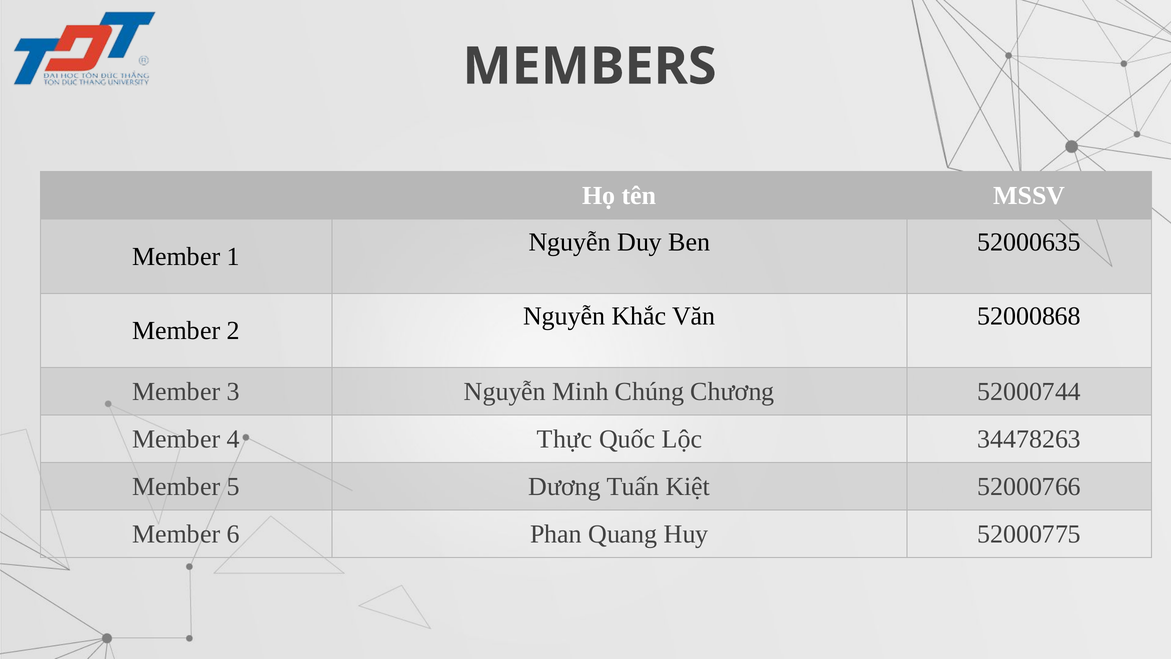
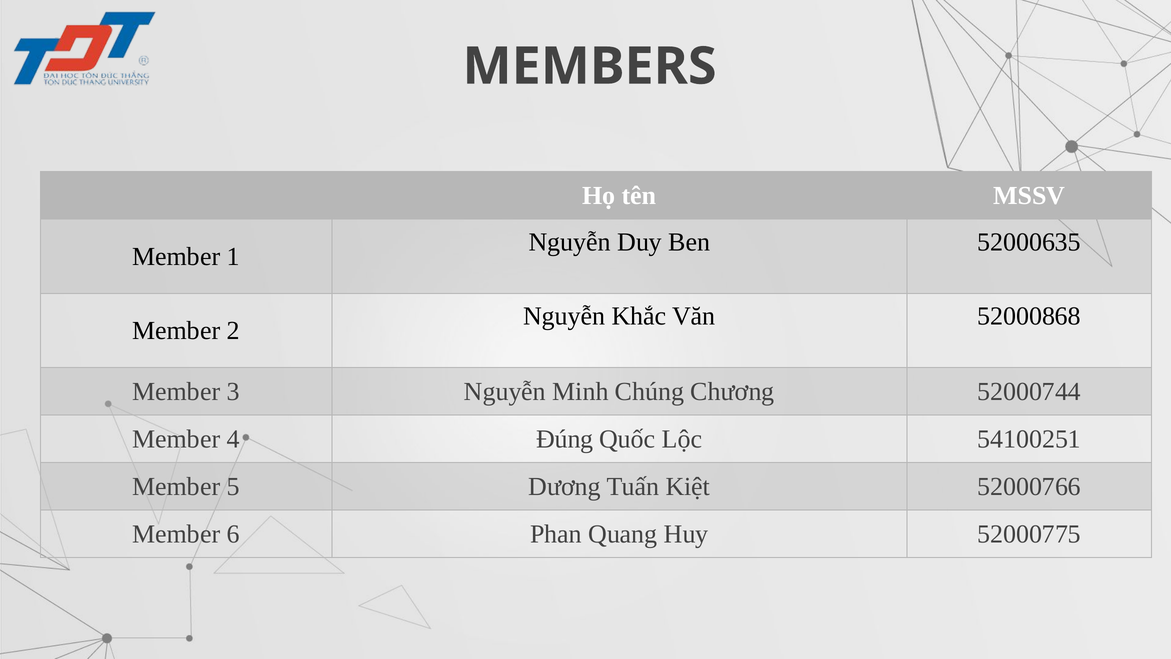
Thực: Thực -> Đúng (565, 439)
34478263: 34478263 -> 54100251 (1029, 439)
